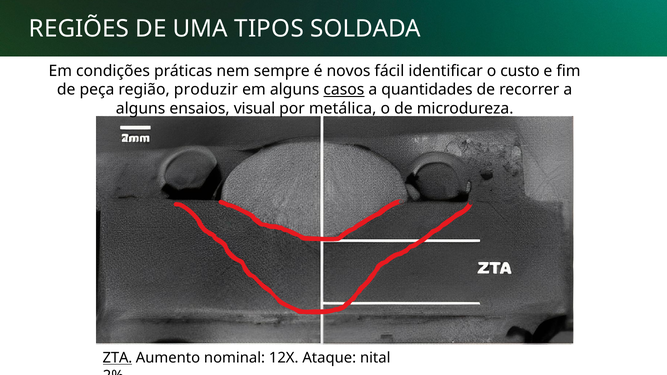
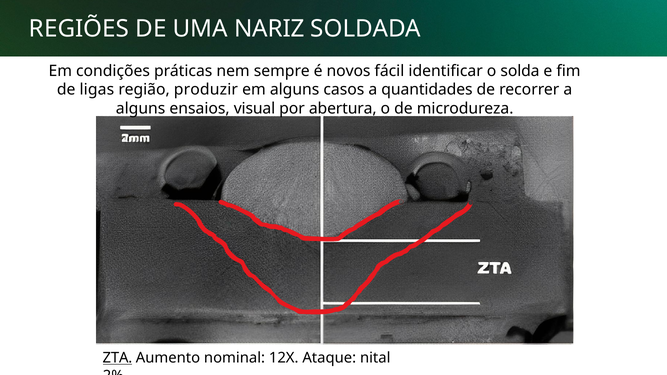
TIPOS: TIPOS -> NARIZ (269, 29)
custo: custo -> solda (520, 71)
peça: peça -> ligas (97, 90)
casos underline: present -> none (344, 90)
metálica: metálica -> abertura (343, 109)
